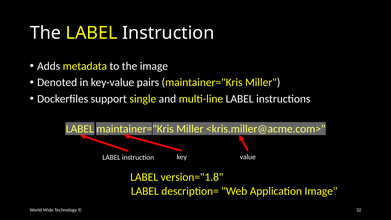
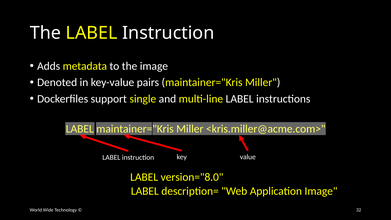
version="1.8: version="1.8 -> version="8.0 (192, 177)
